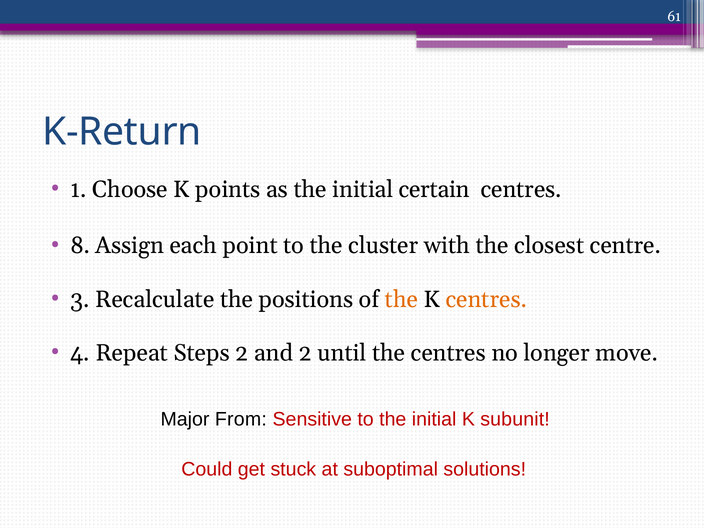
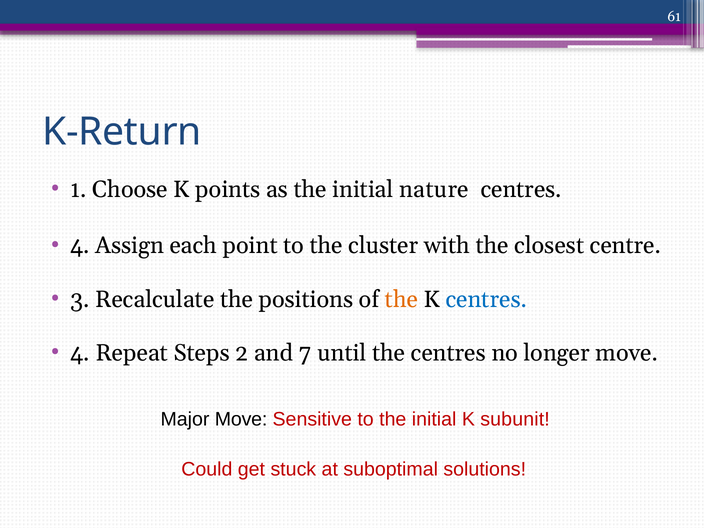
certain: certain -> nature (434, 189)
8: 8 -> 4 (80, 246)
centres colour: orange -> blue (486, 299)
and 2: 2 -> 7 (305, 353)
Major From: From -> Move (241, 419)
